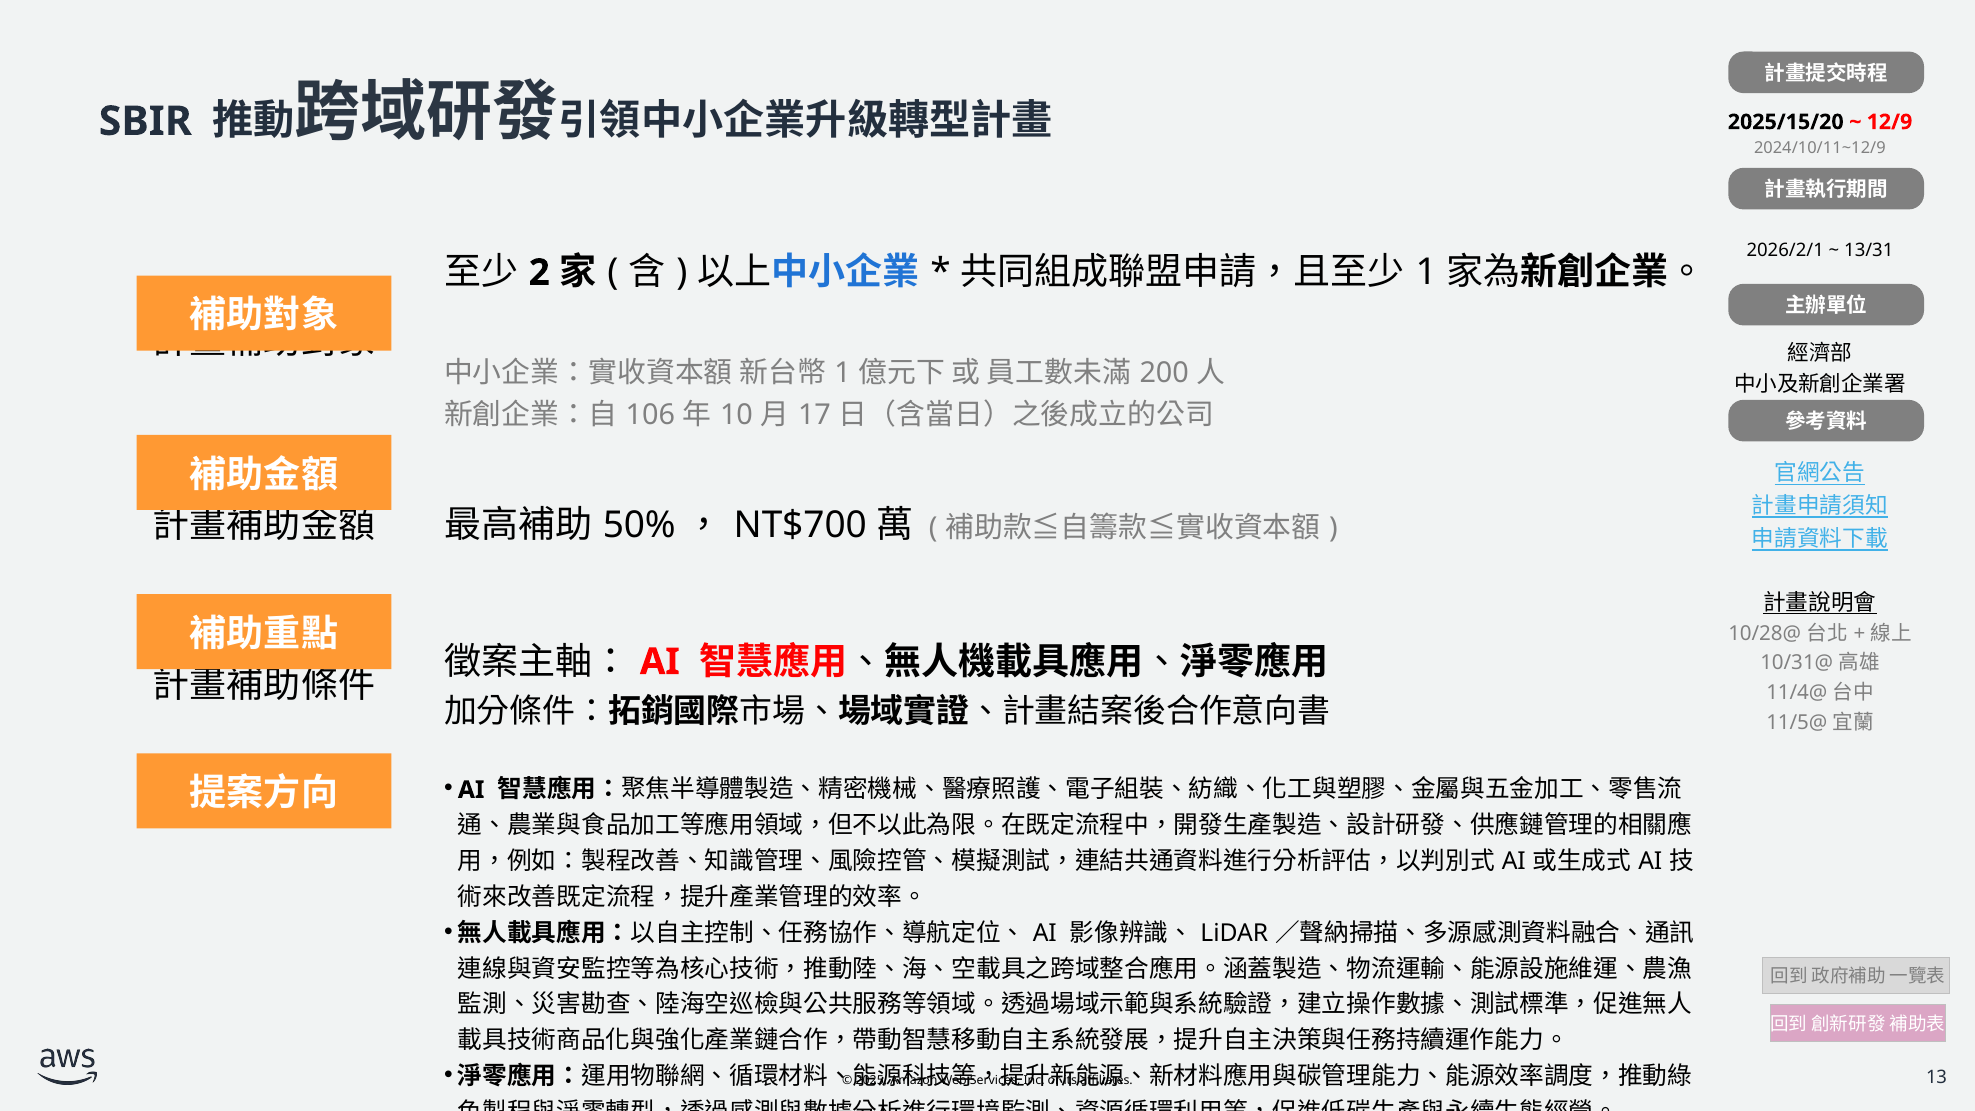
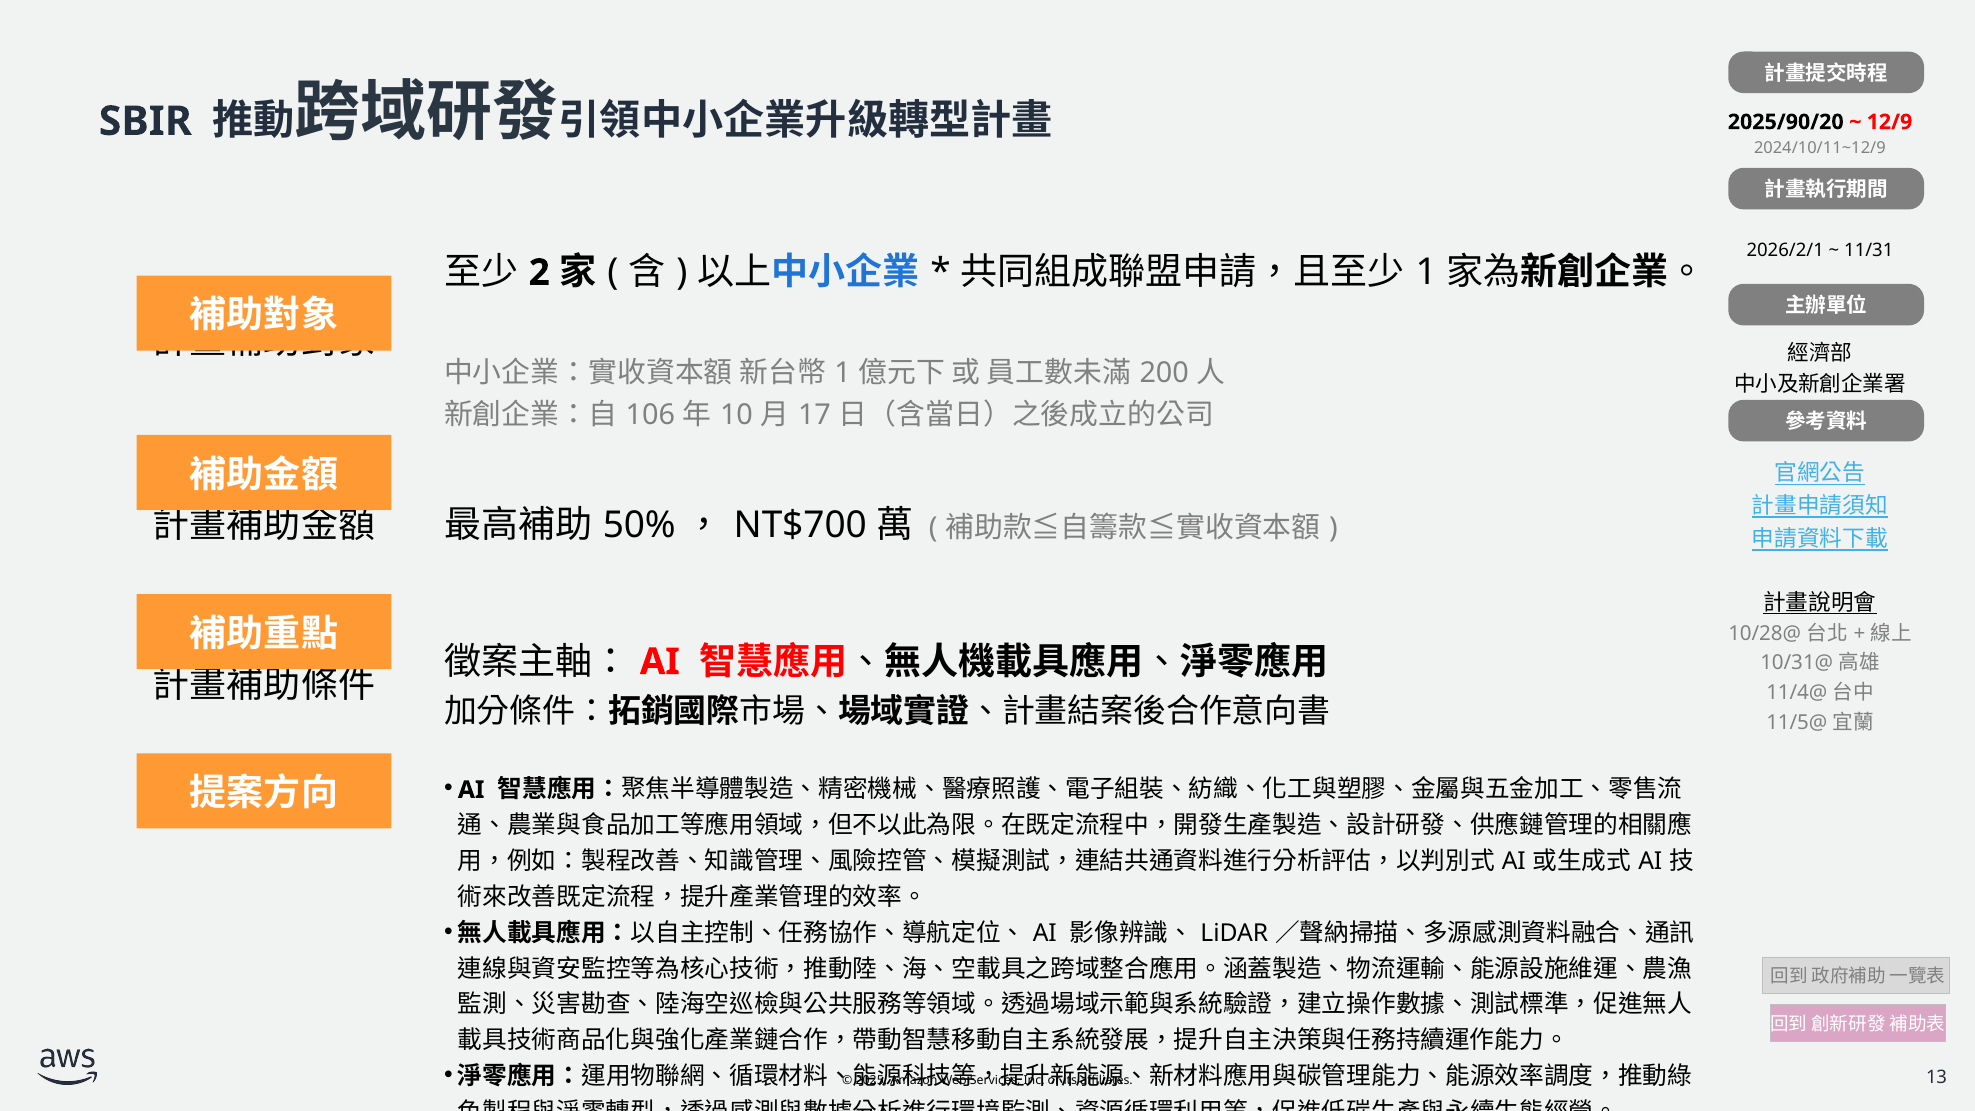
2025/15/20: 2025/15/20 -> 2025/90/20 (1786, 122)
13/31: 13/31 -> 11/31 (1869, 250)
